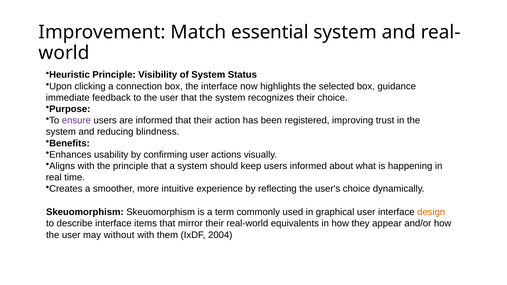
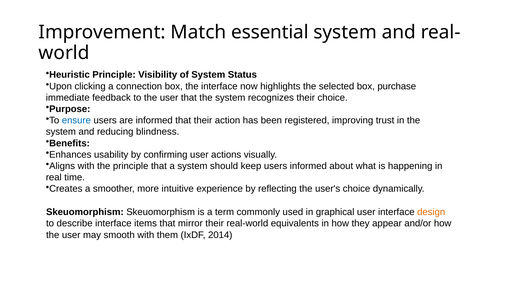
guidance: guidance -> purchase (397, 86)
ensure colour: purple -> blue (76, 121)
without: without -> smooth (119, 235)
2004: 2004 -> 2014 (220, 235)
